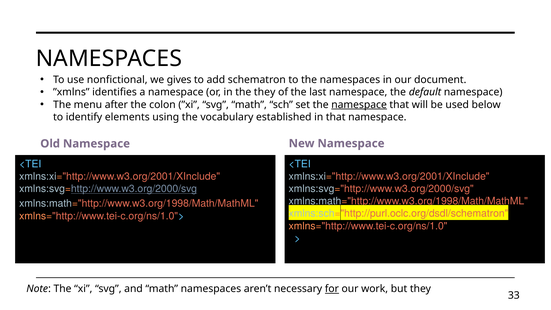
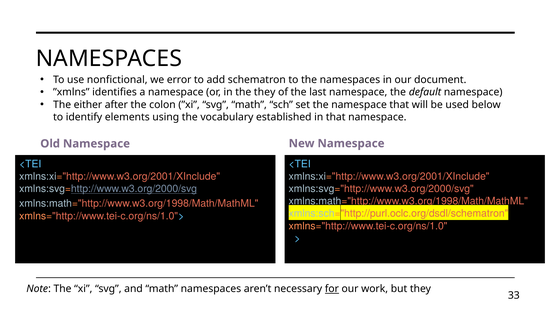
gives: gives -> error (179, 80)
menu: menu -> either (88, 105)
namespace underline: present -> none (359, 105)
